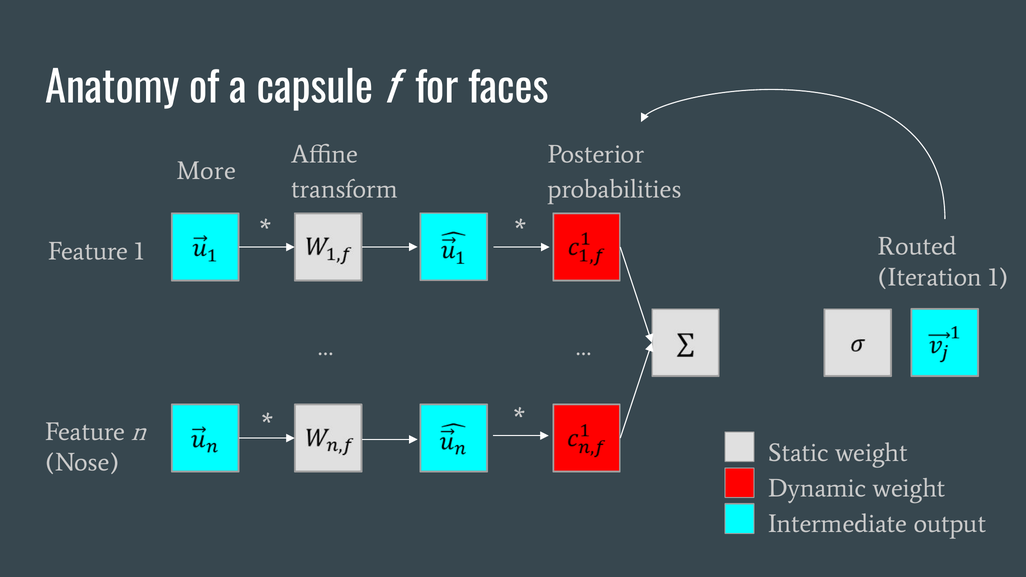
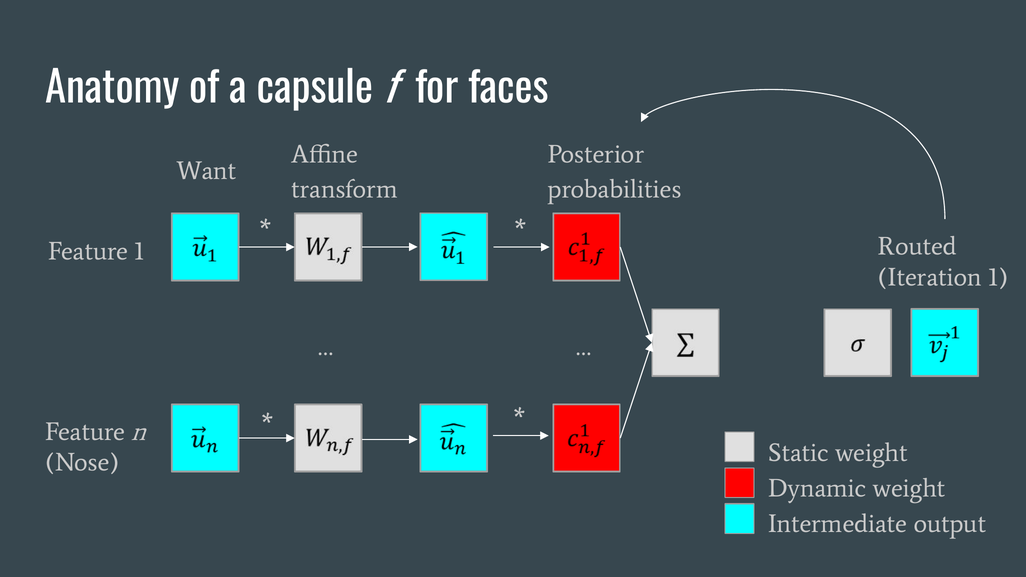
More: More -> Want (206, 171)
